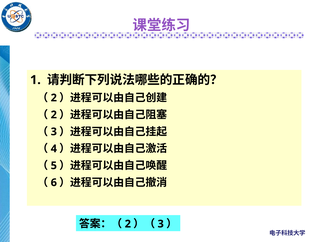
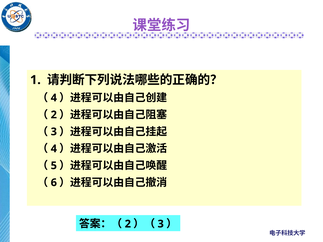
2: 2 -> 4 (54, 98)
